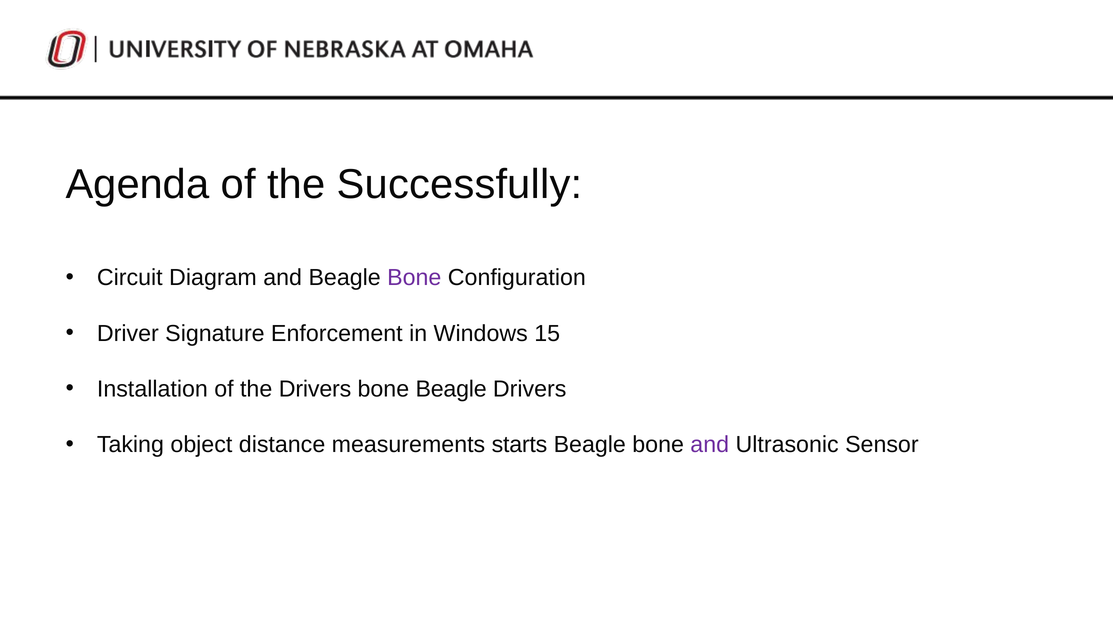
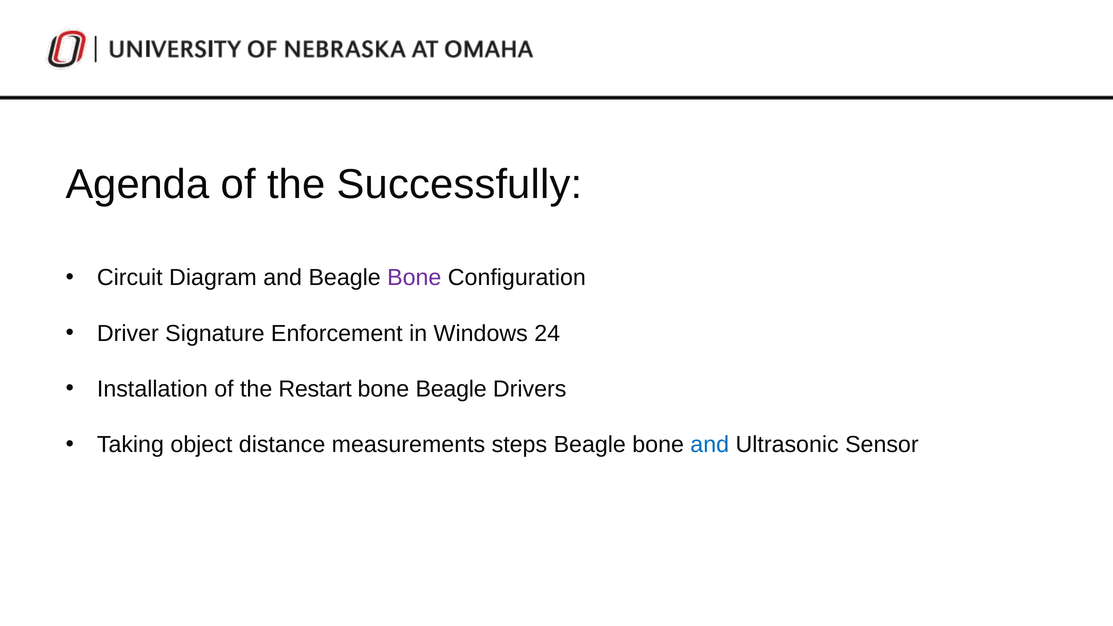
15: 15 -> 24 (547, 333)
the Drivers: Drivers -> Restart (315, 389)
starts: starts -> steps (519, 445)
and colour: purple -> blue (710, 445)
